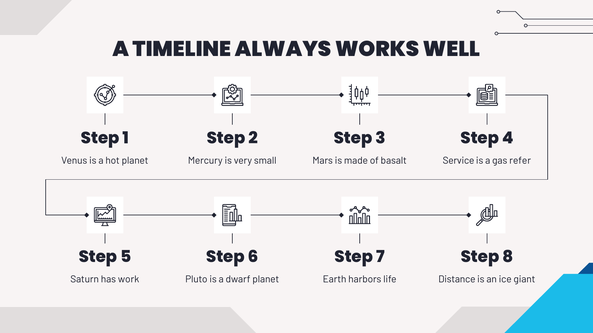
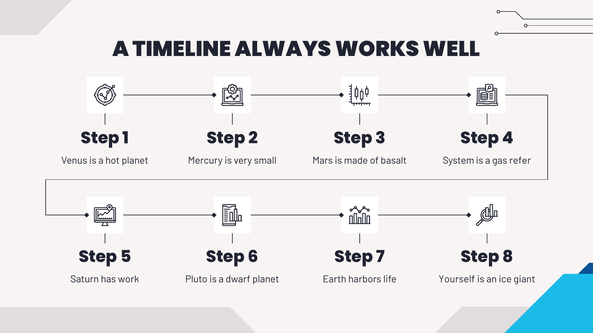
Service: Service -> System (458, 161)
Distance: Distance -> Yourself (457, 280)
